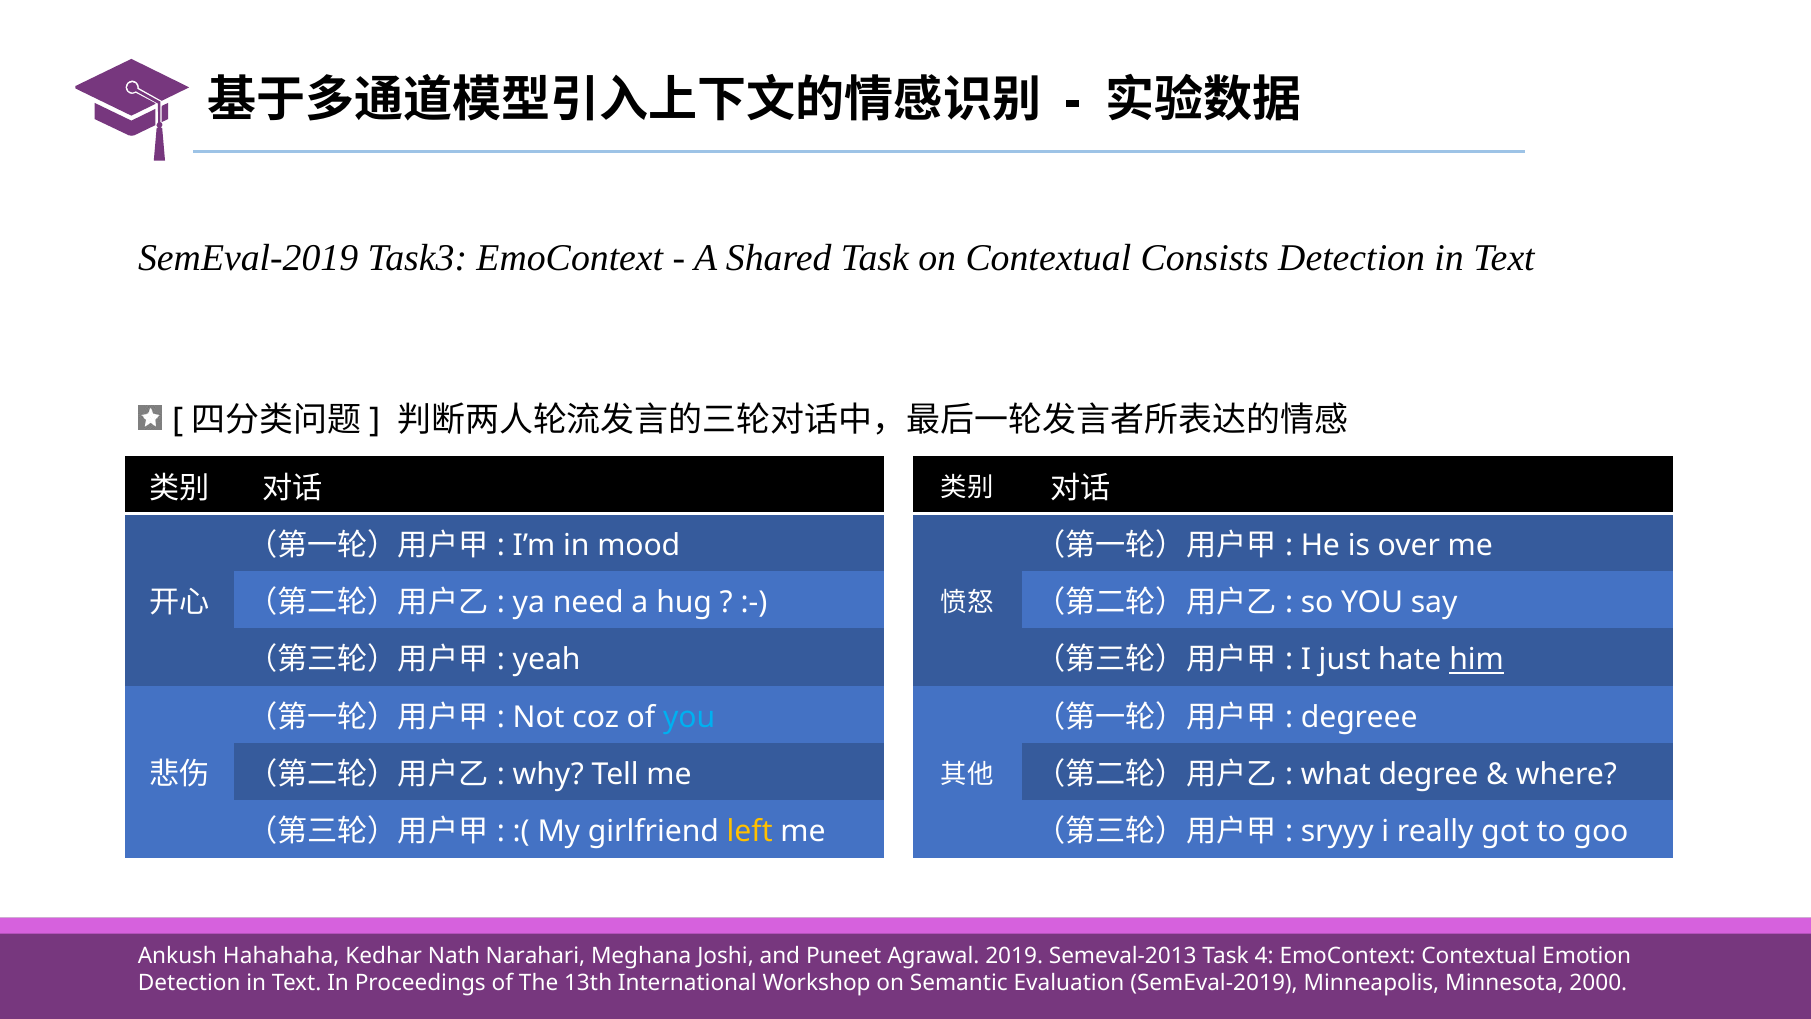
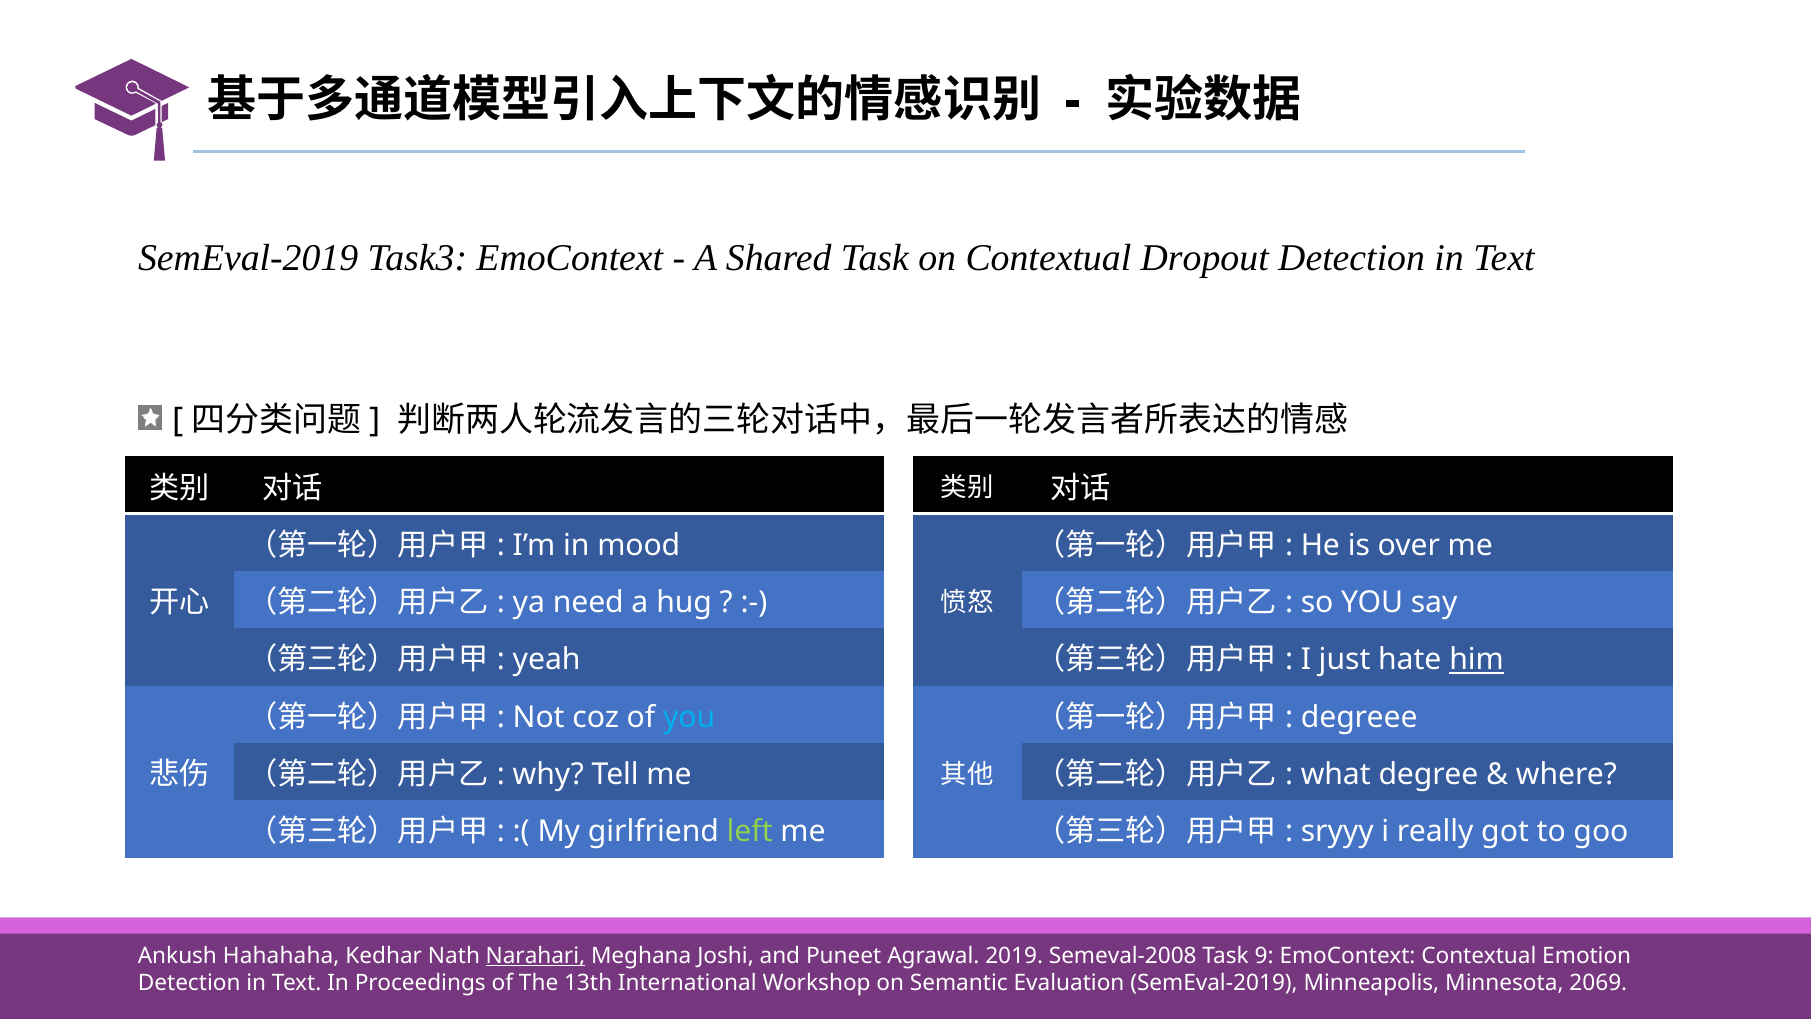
Consists: Consists -> Dropout (1205, 258)
left colour: yellow -> light green (750, 832)
Narahari underline: none -> present (535, 956)
Semeval-2013: Semeval-2013 -> Semeval-2008 (1123, 956)
4: 4 -> 9 (1264, 956)
2000: 2000 -> 2069 (1598, 983)
